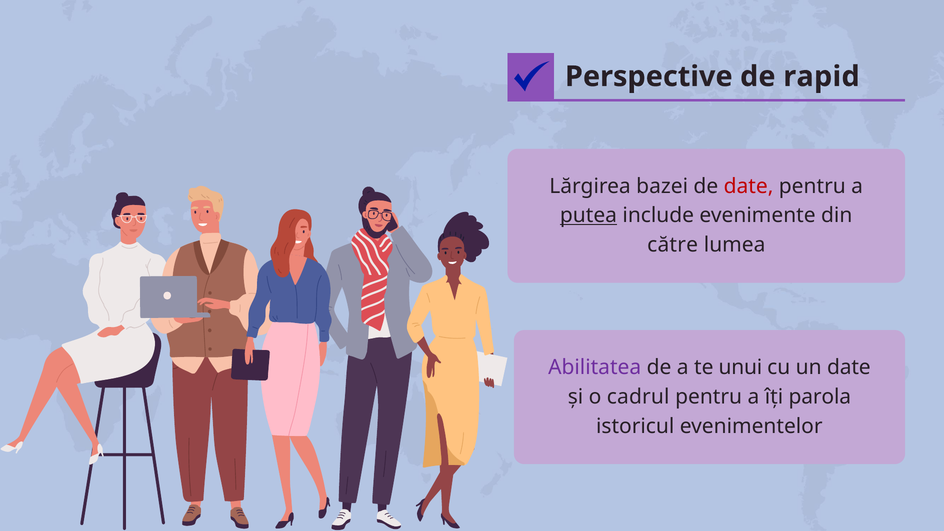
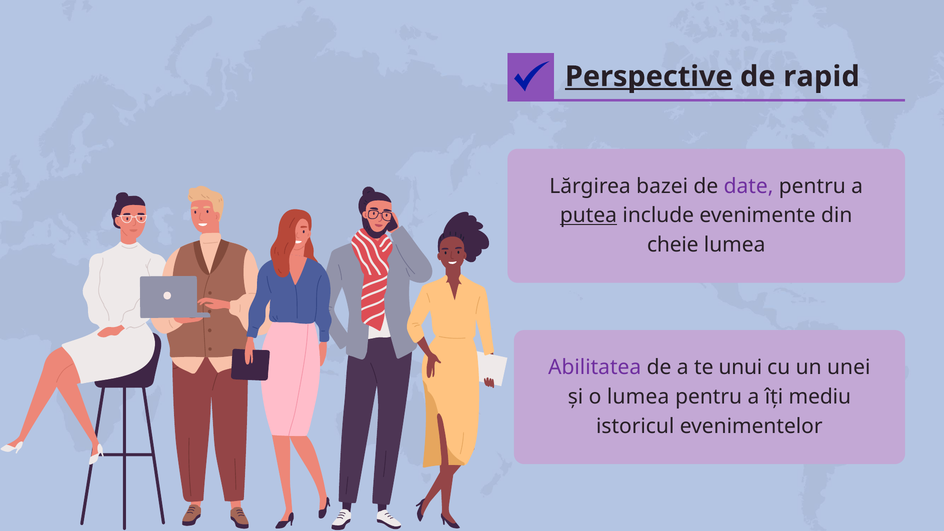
Perspective underline: none -> present (649, 77)
date colour: red -> purple (749, 186)
către: către -> cheie (673, 245)
un date: date -> unei (849, 367)
o cadrul: cadrul -> lumea (638, 397)
parola: parola -> mediu (820, 397)
